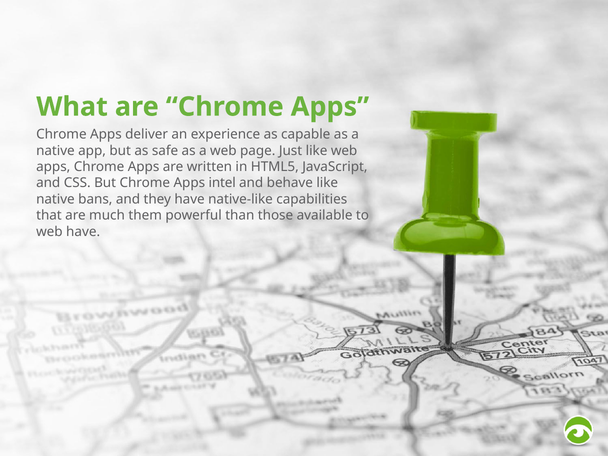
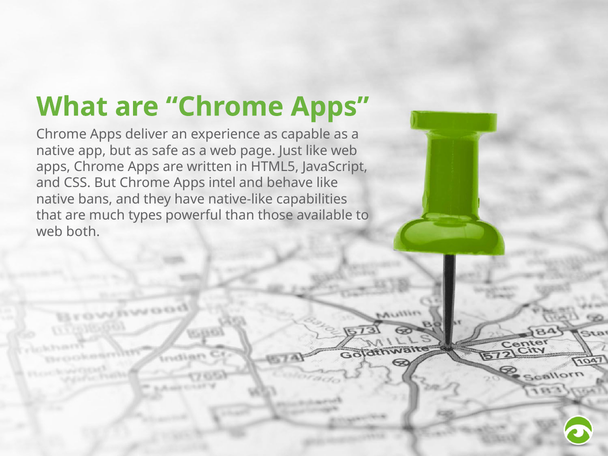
them: them -> types (145, 215)
web have: have -> both (83, 232)
